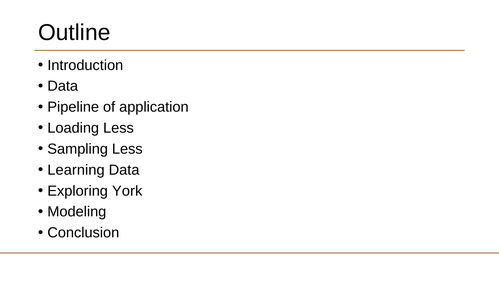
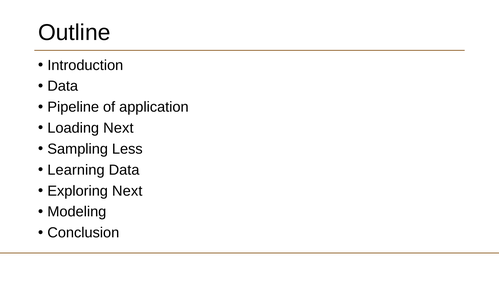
Loading Less: Less -> Next (118, 128)
Exploring York: York -> Next (127, 191)
